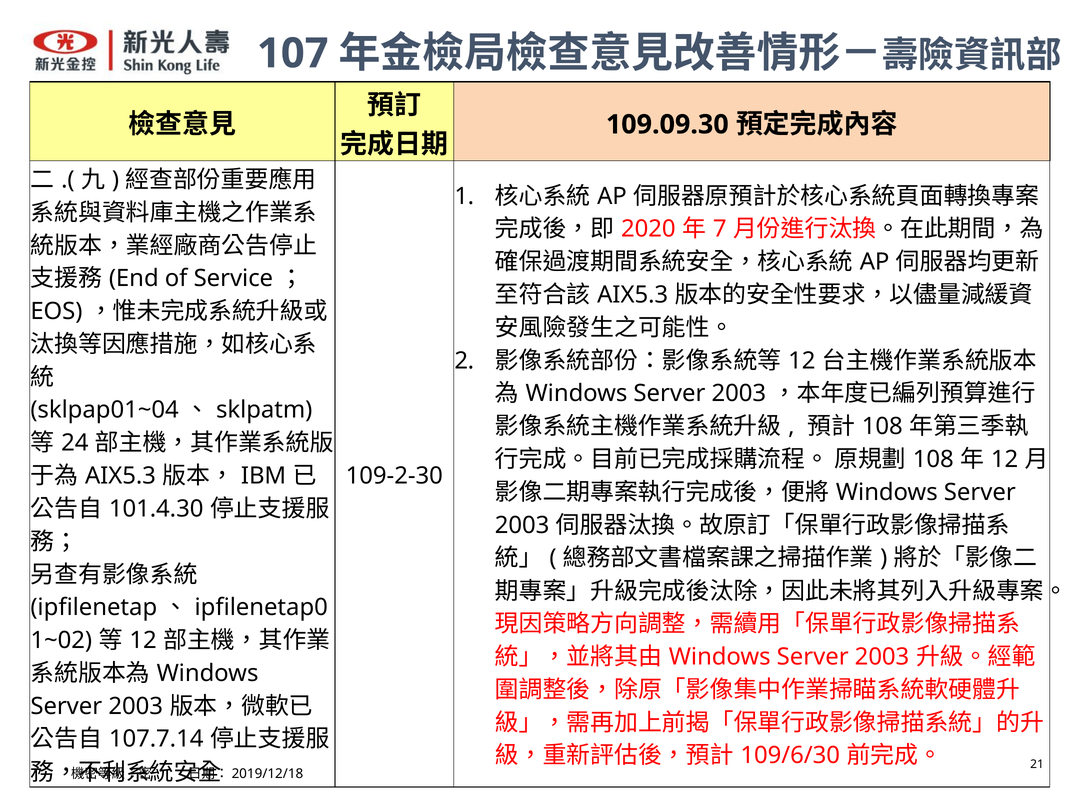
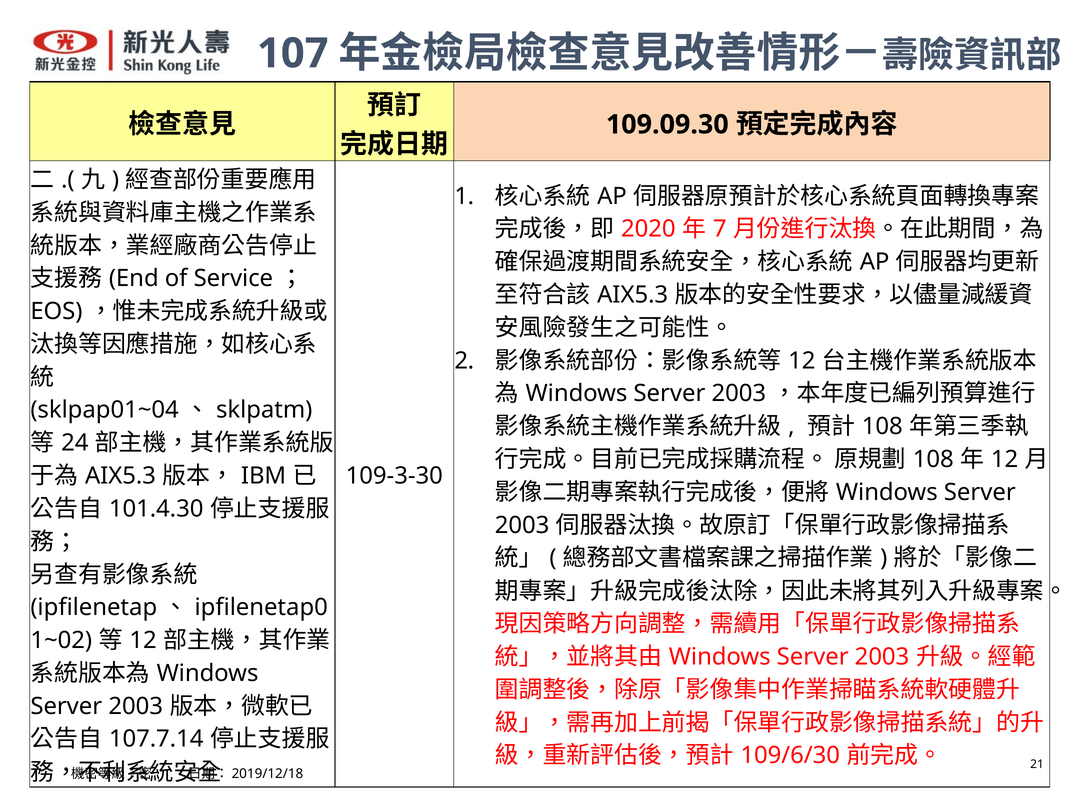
109-2-30: 109-2-30 -> 109-3-30 (394, 476)
